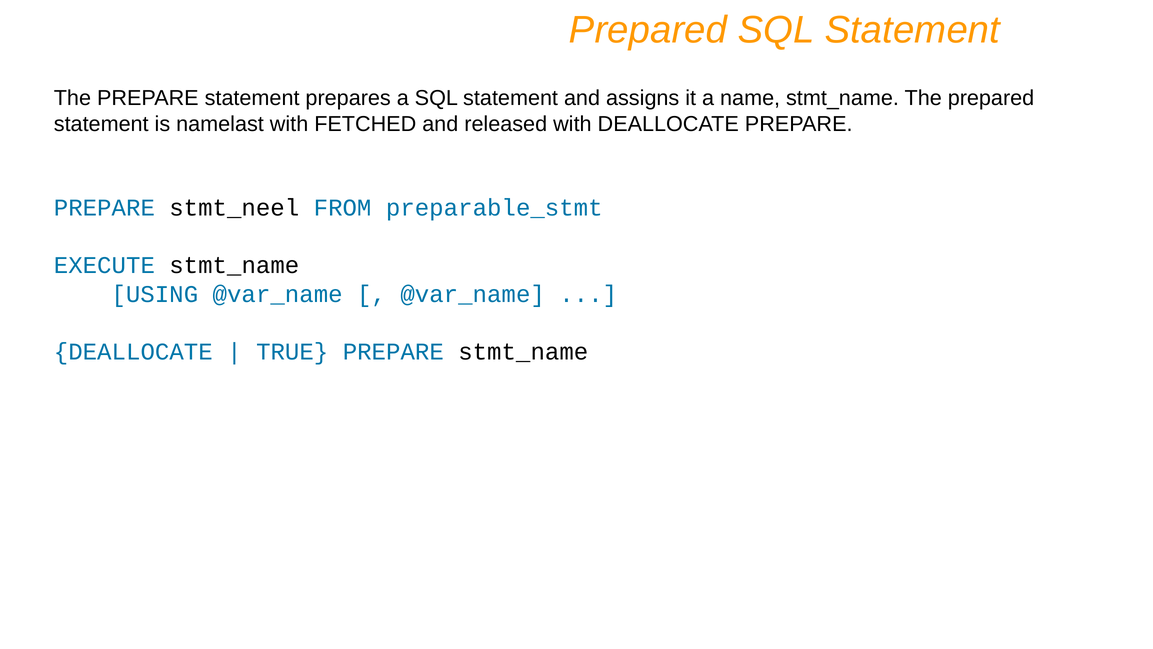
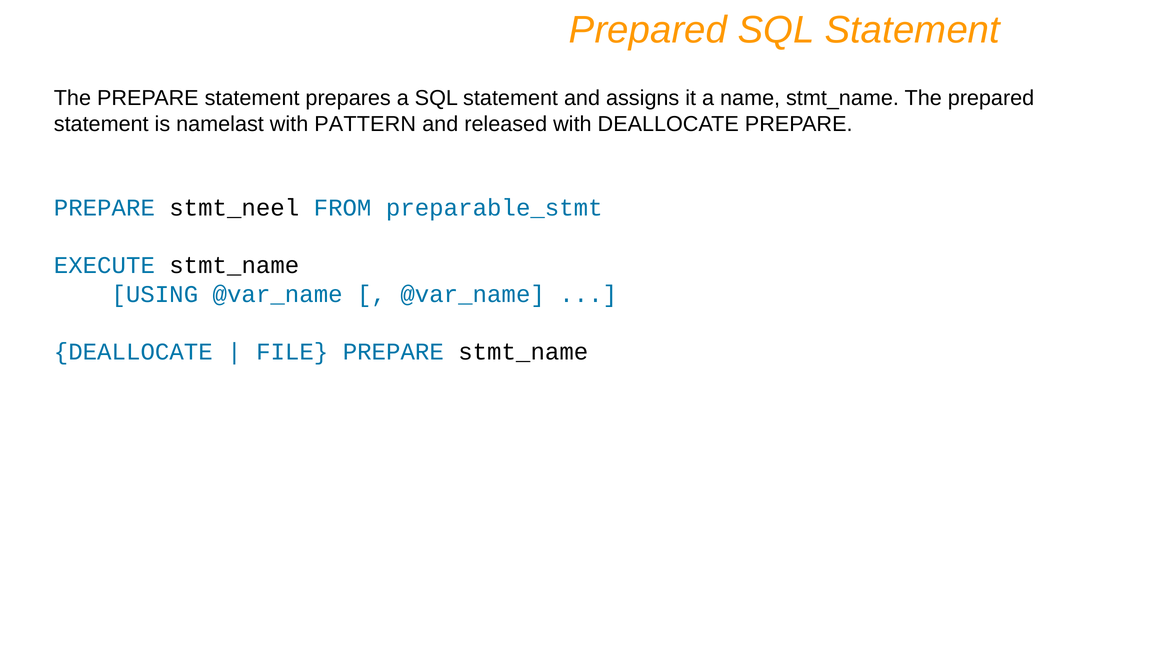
FETCHED: FETCHED -> PATTERN (365, 124)
TRUE: TRUE -> FILE (292, 352)
